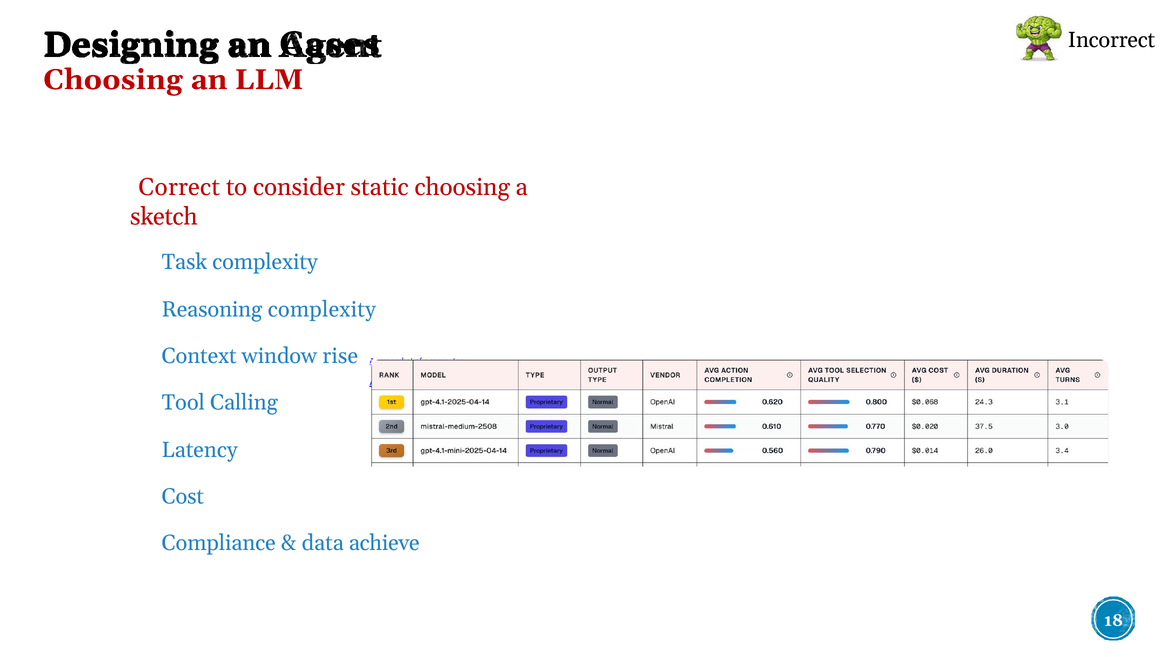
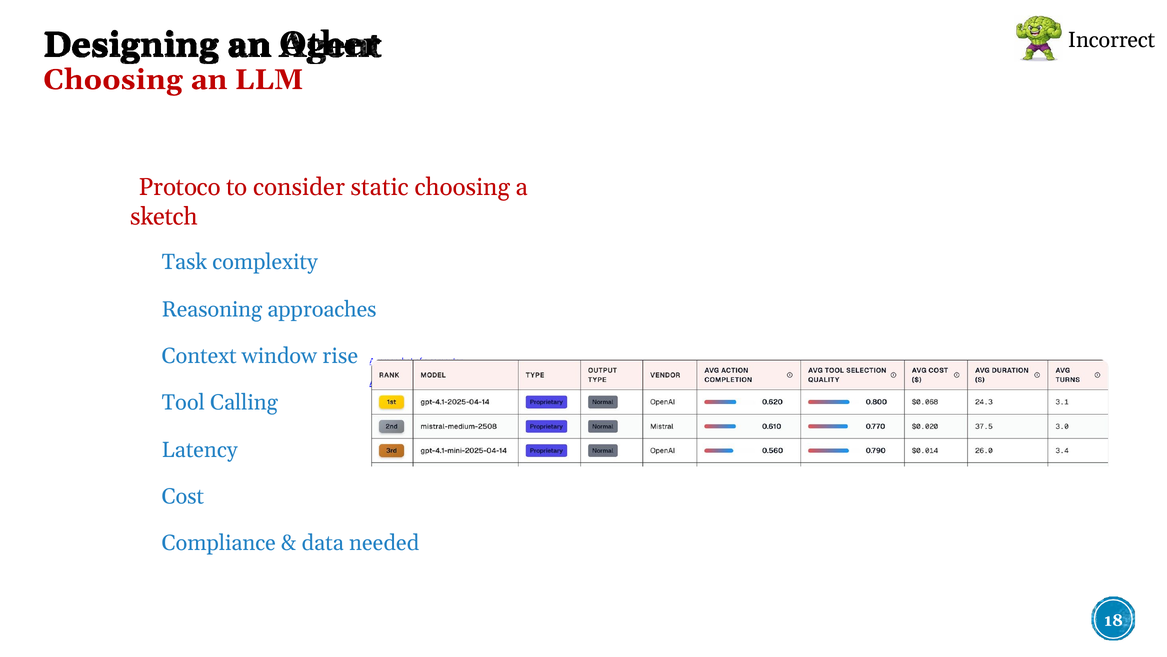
Cases: Cases -> Other (330, 44)
Correct: Correct -> Protoco (180, 187)
complexity: complexity -> approaches (322, 309)
achieve: achieve -> needed (384, 542)
